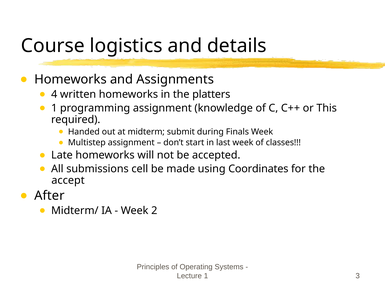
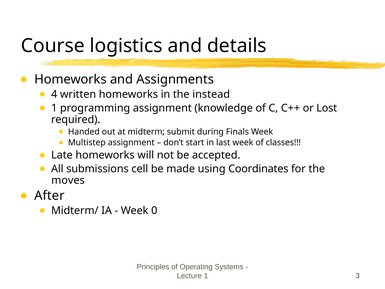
platters: platters -> instead (211, 94)
This: This -> Lost (327, 108)
accept: accept -> moves (68, 180)
2: 2 -> 0 (154, 210)
